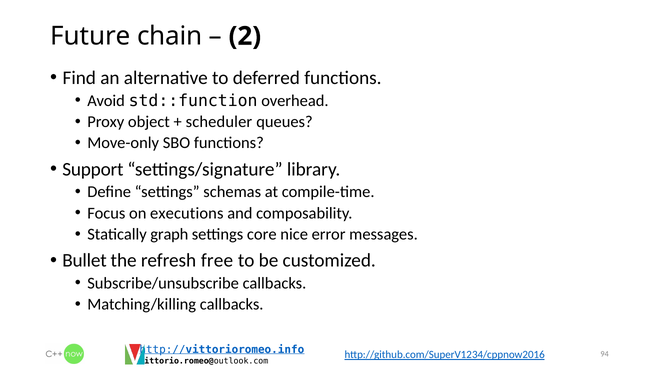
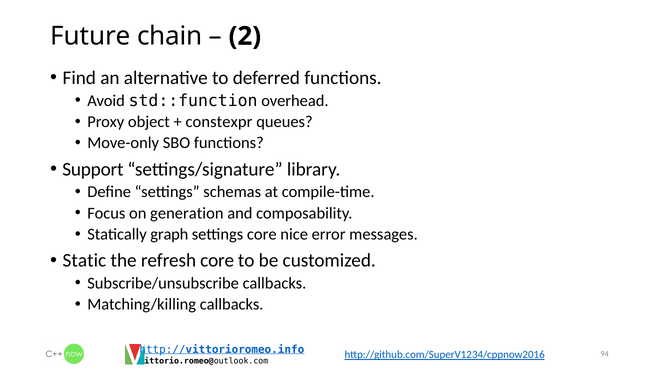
scheduler: scheduler -> constexpr (219, 122)
executions: executions -> generation (187, 213)
Bullet: Bullet -> Static (84, 260)
refresh free: free -> core (217, 260)
